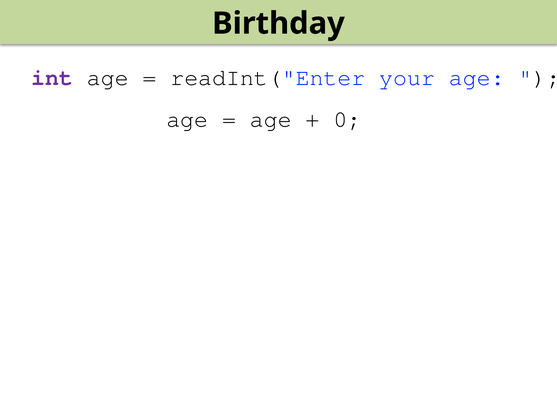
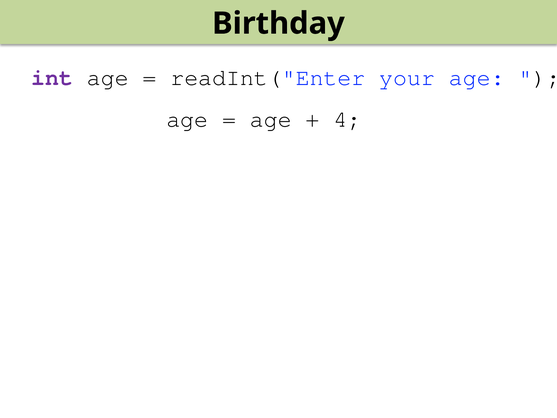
0: 0 -> 4 (347, 119)
